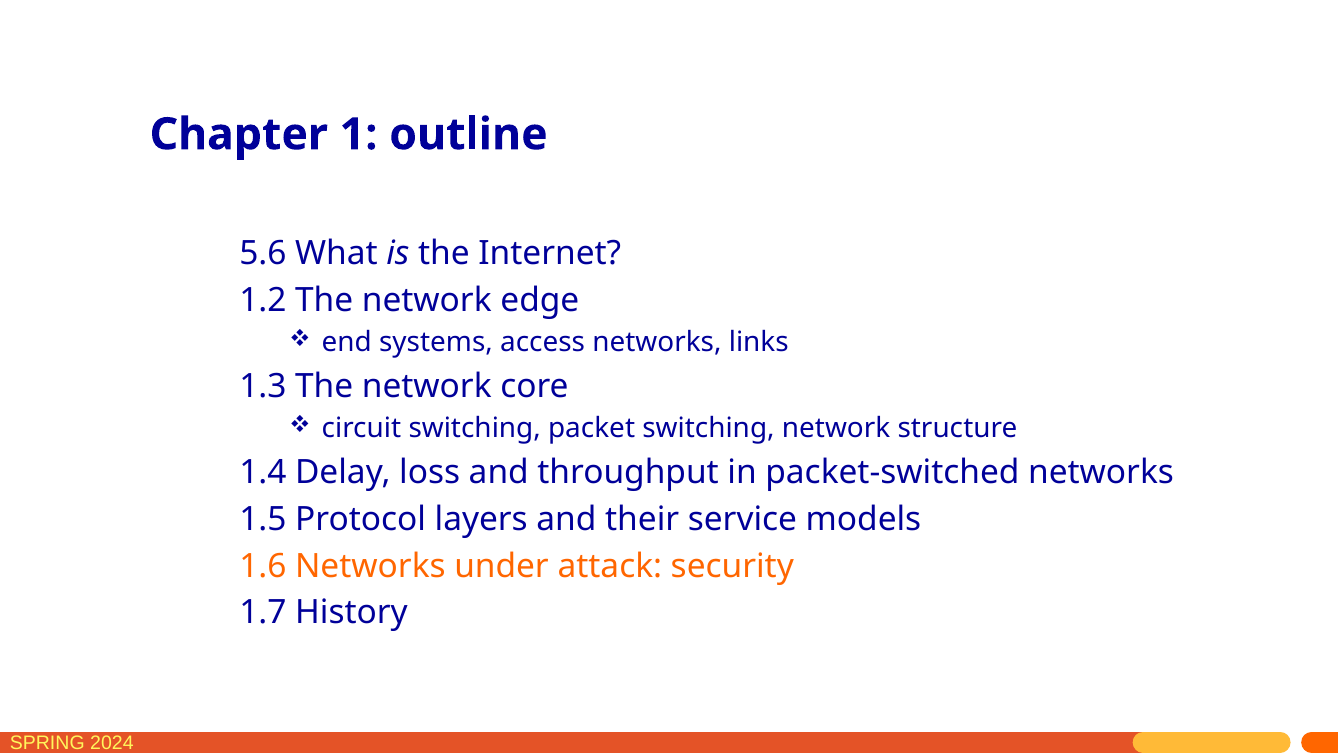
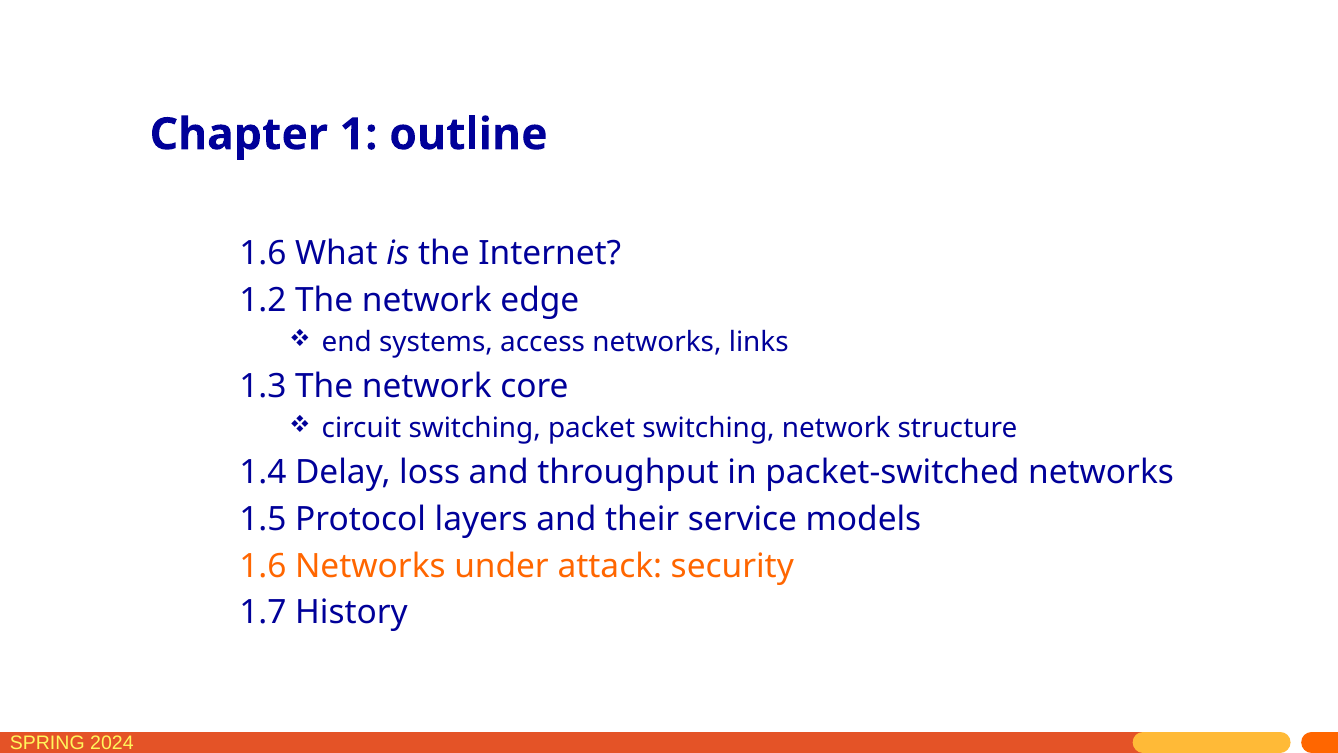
5.6: 5.6 -> 1.6 (263, 254)
